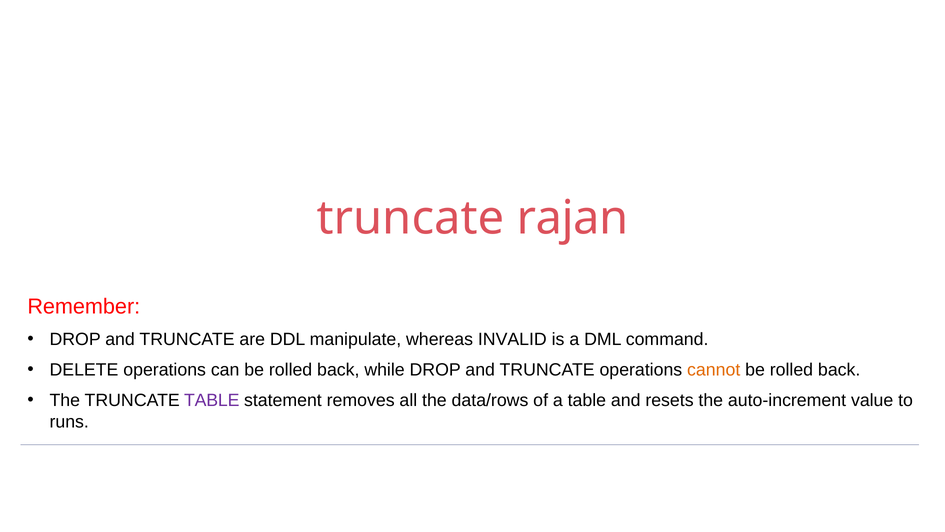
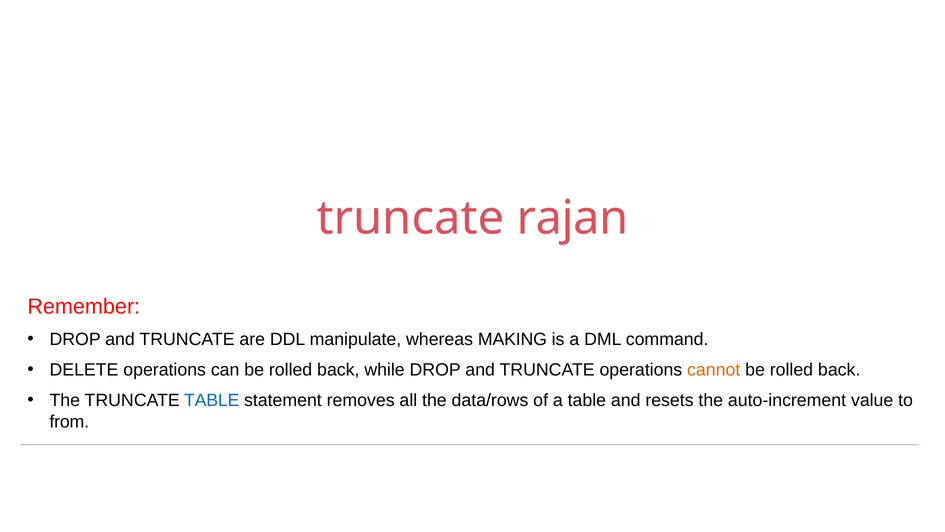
INVALID: INVALID -> MAKING (512, 339)
TABLE colour: purple -> blue (212, 400)
runs: runs -> from (69, 422)
